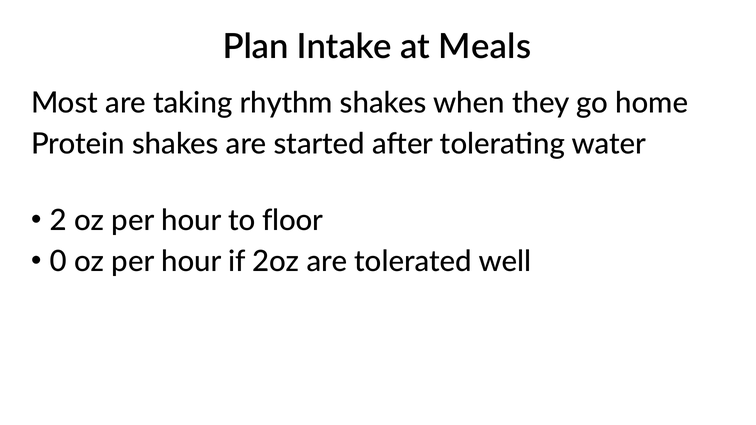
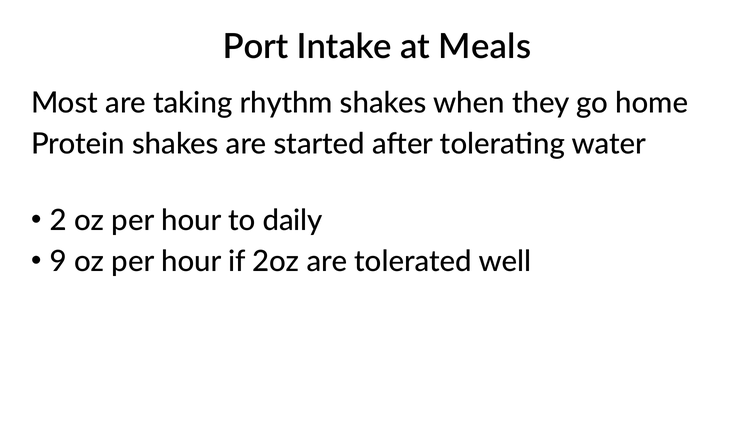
Plan: Plan -> Port (255, 47)
floor: floor -> daily (293, 221)
0: 0 -> 9 (59, 262)
